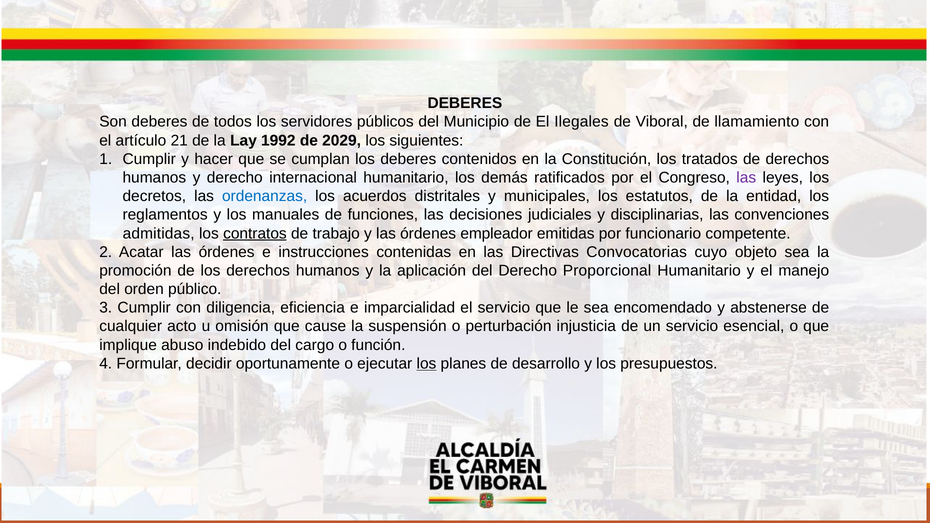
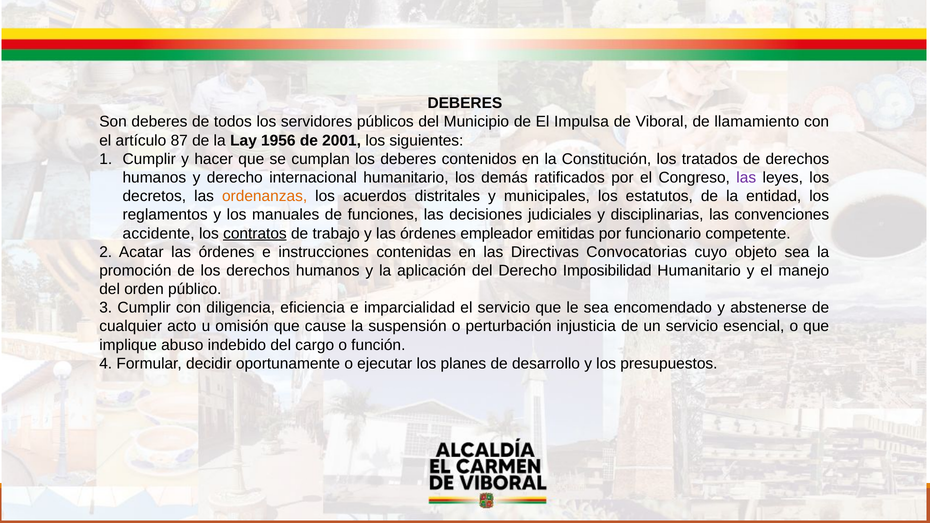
Ilegales: Ilegales -> Impulsa (581, 122)
21: 21 -> 87 (179, 140)
1992: 1992 -> 1956 (278, 140)
2029: 2029 -> 2001 (342, 140)
ordenanzas colour: blue -> orange (265, 196)
admitidas: admitidas -> accidente (159, 233)
Proporcional: Proporcional -> Imposibilidad (607, 271)
los underline: present -> none (426, 364)
